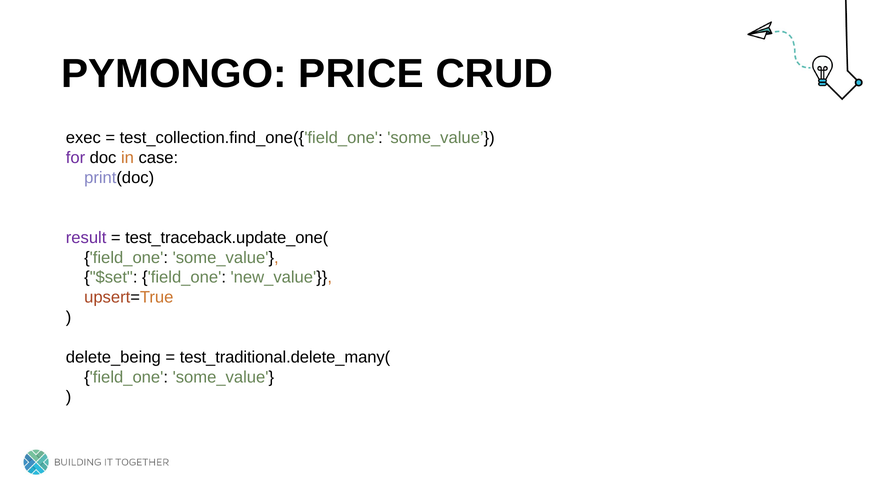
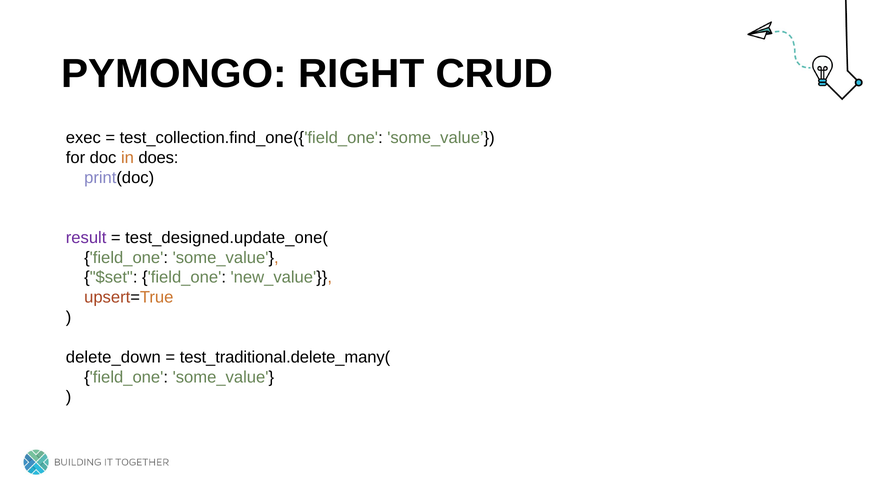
PRICE: PRICE -> RIGHT (361, 74)
for colour: purple -> black (76, 158)
case: case -> does (158, 158)
test_traceback.update_one(: test_traceback.update_one( -> test_designed.update_one( (227, 238)
delete_being: delete_being -> delete_down (113, 357)
